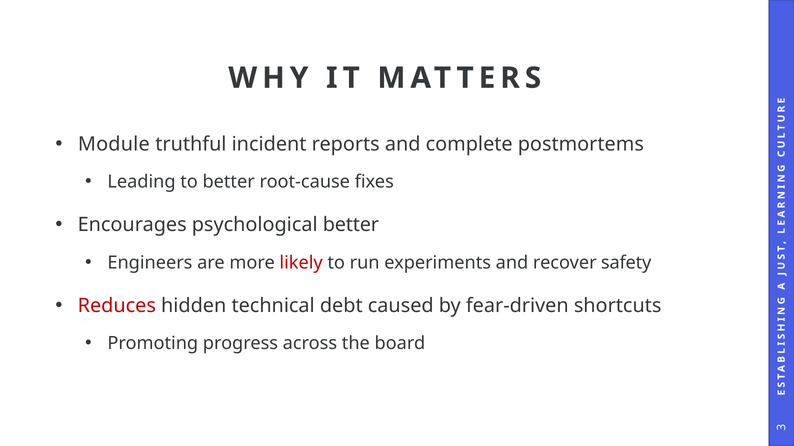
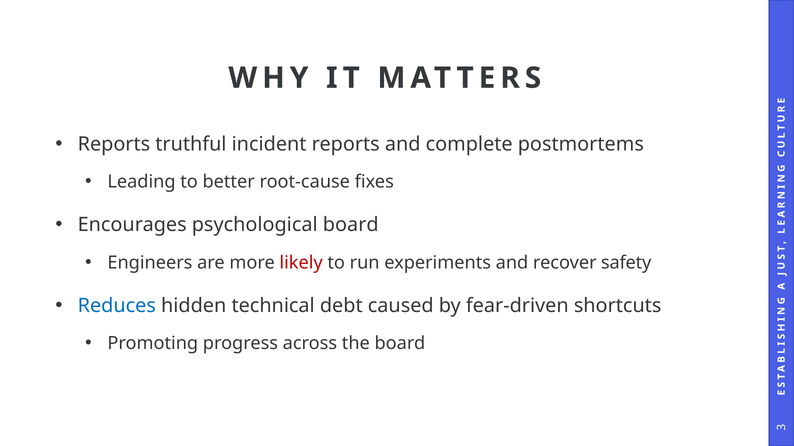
Module: Module -> Reports (114, 144)
psychological better: better -> board (351, 225)
Reduces colour: red -> blue (117, 306)
